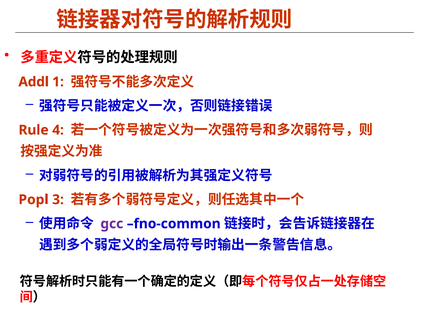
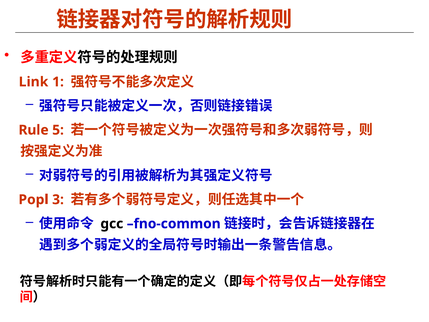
Addl: Addl -> Link (33, 82)
4: 4 -> 5 (58, 130)
gcc colour: purple -> black (112, 224)
